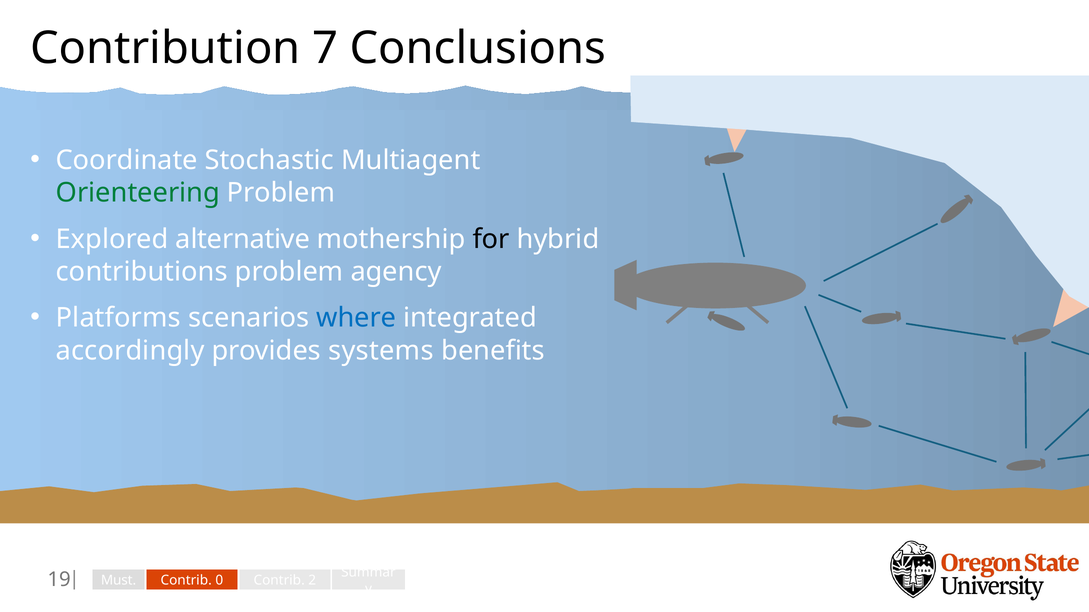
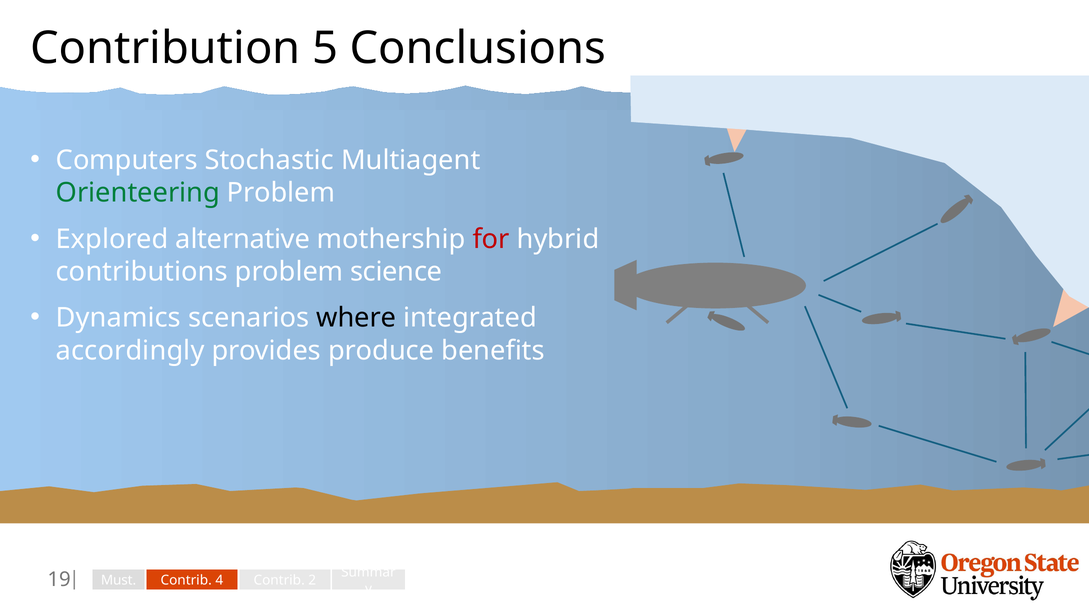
7: 7 -> 5 (325, 48)
Coordinate: Coordinate -> Computers (127, 160)
for colour: black -> red (491, 239)
agency: agency -> science (396, 272)
Platforms: Platforms -> Dynamics (118, 318)
where colour: blue -> black (356, 318)
systems: systems -> produce (381, 351)
0: 0 -> 4 (219, 581)
